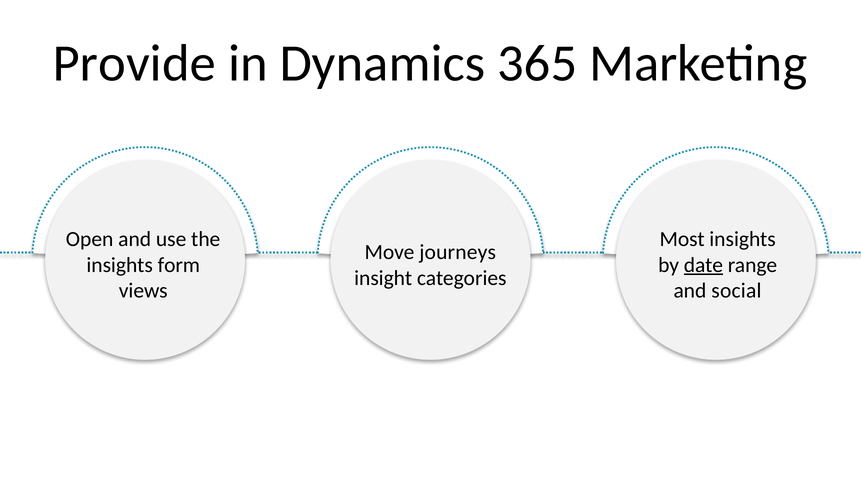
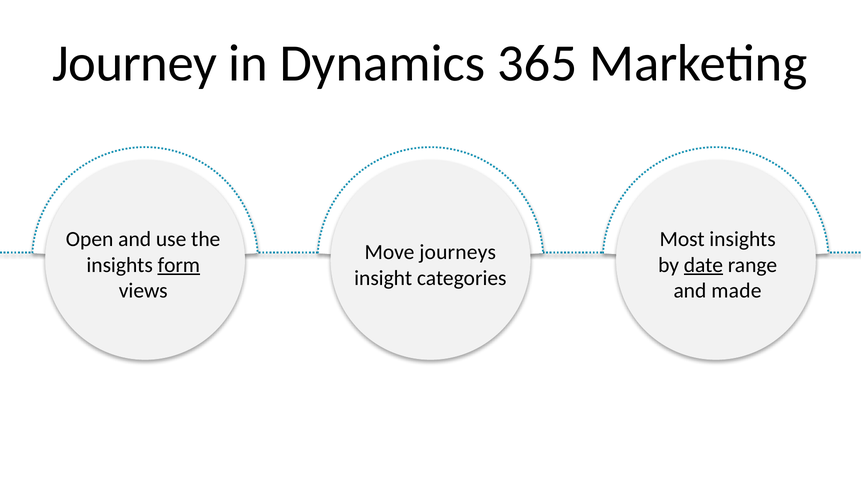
Provide: Provide -> Journey (135, 63)
form underline: none -> present (179, 265)
social: social -> made (736, 291)
